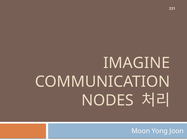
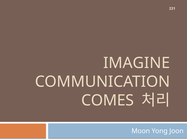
NODES: NODES -> COMES (108, 100)
